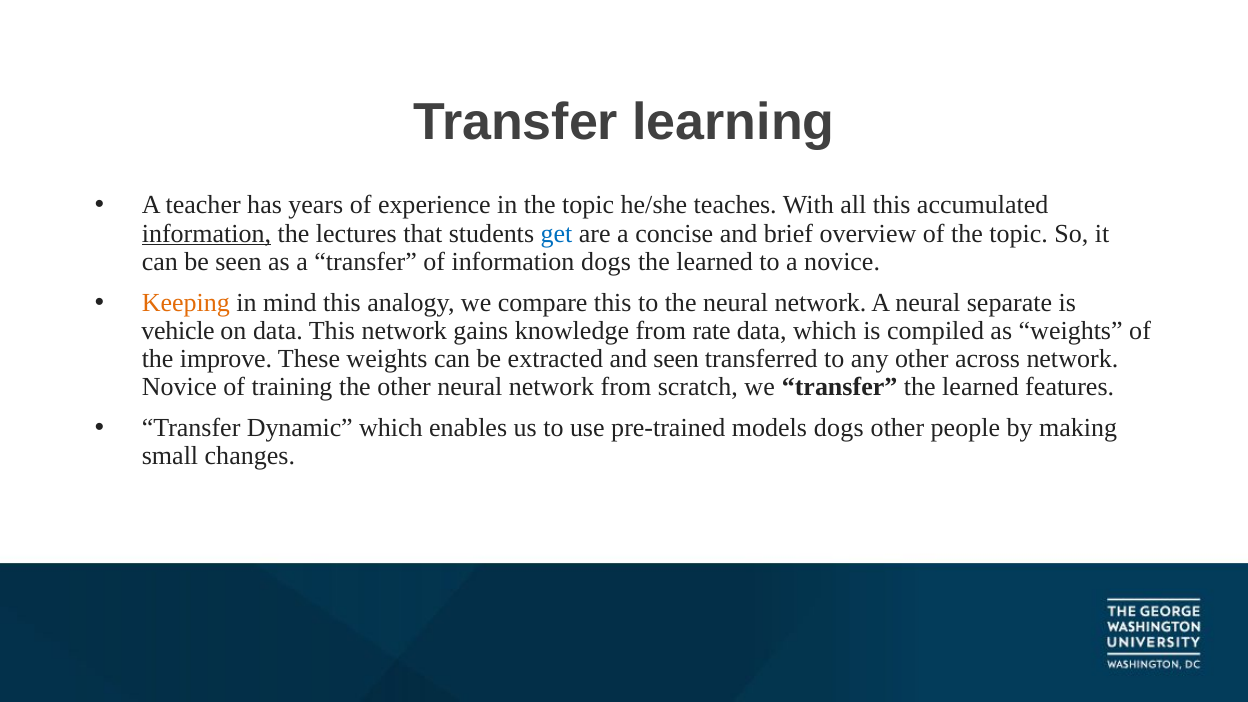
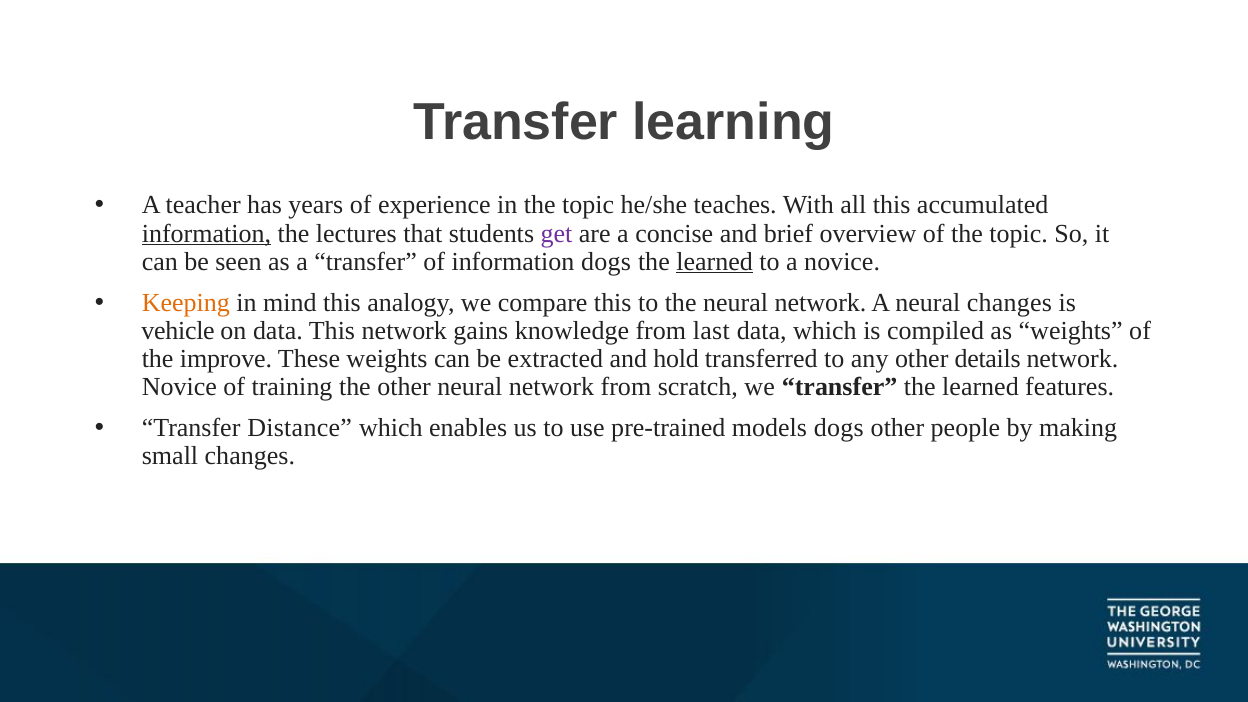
get colour: blue -> purple (557, 233)
learned underline: none -> present (715, 262)
neural separate: separate -> changes (1009, 303)
rate: rate -> last (711, 331)
and seen: seen -> hold (676, 359)
across: across -> details (988, 359)
Dynamic: Dynamic -> Distance (300, 428)
